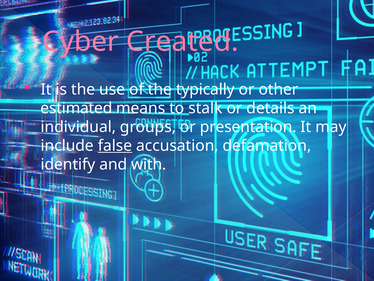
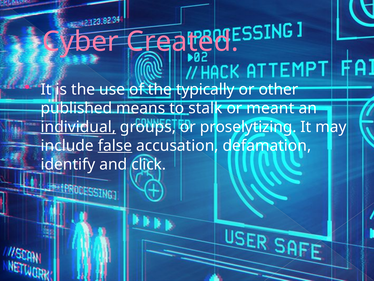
estimated: estimated -> published (76, 108)
details: details -> meant (270, 108)
individual underline: none -> present (78, 127)
presentation: presentation -> proselytizing (248, 127)
with: with -> click (149, 164)
